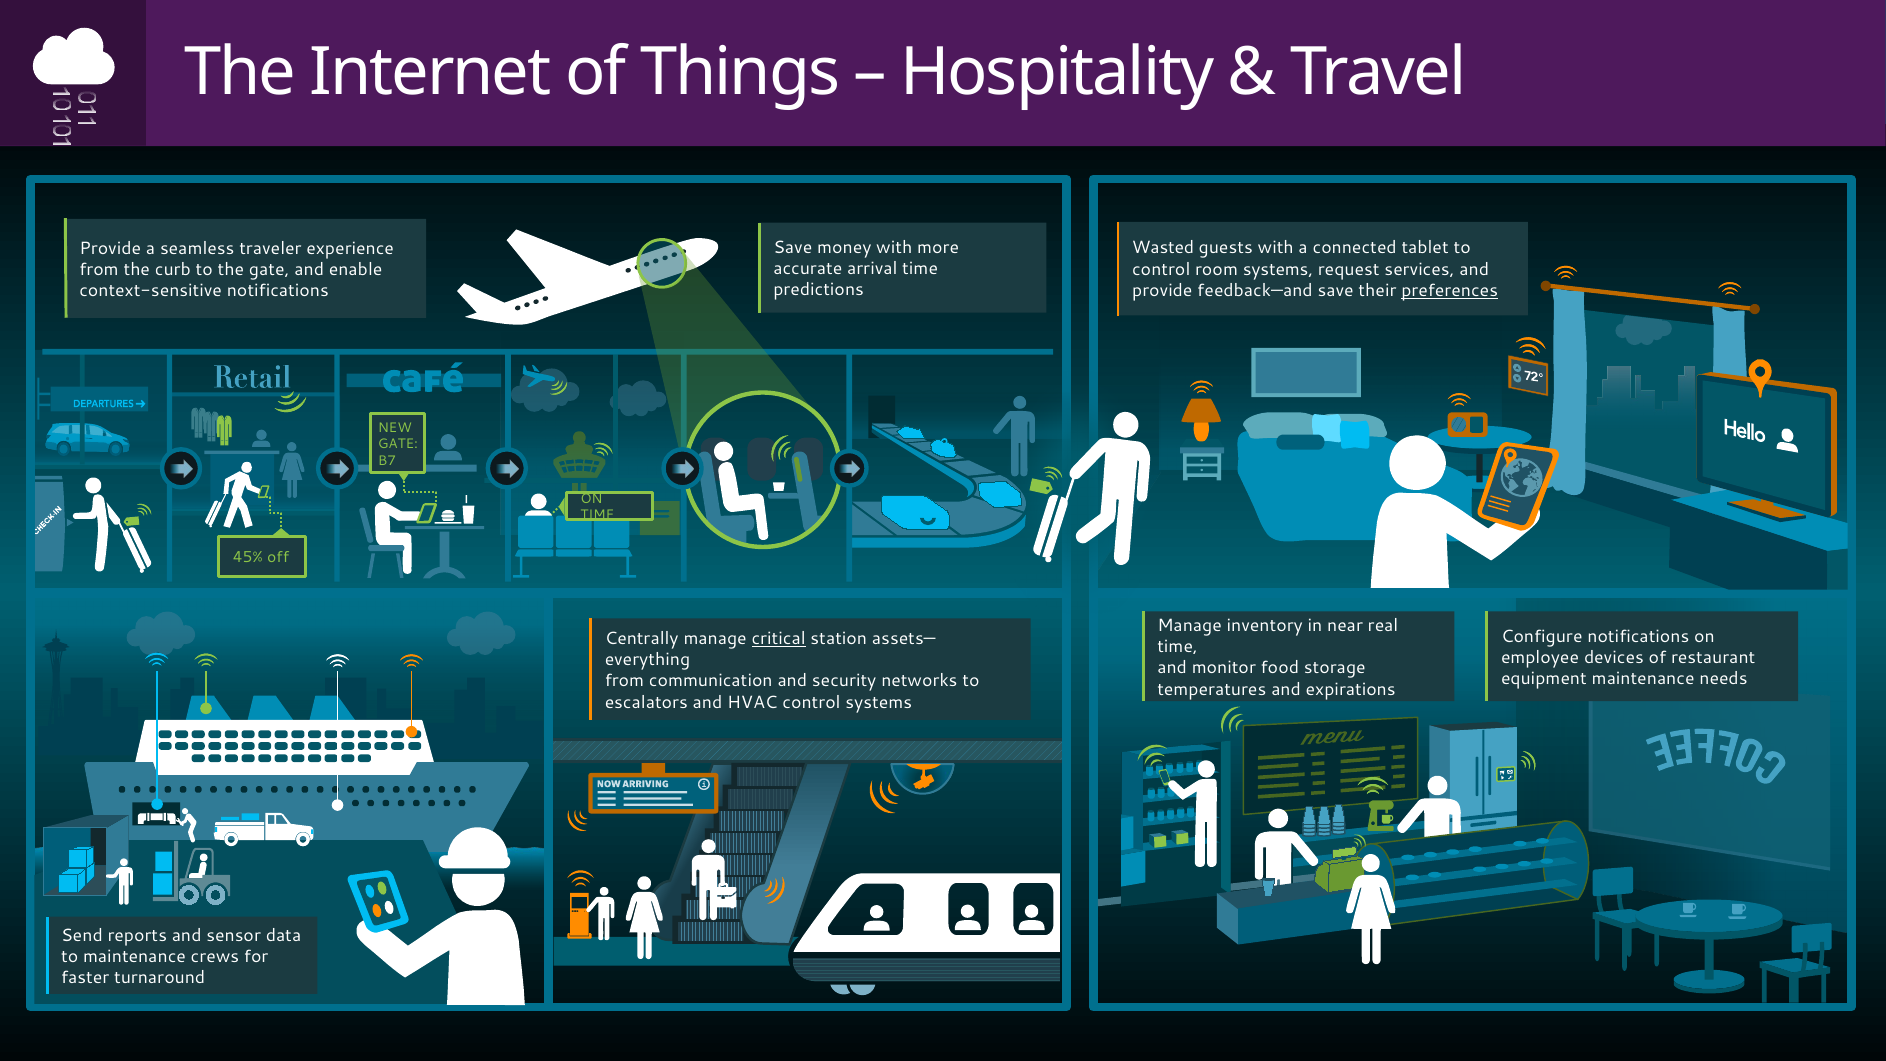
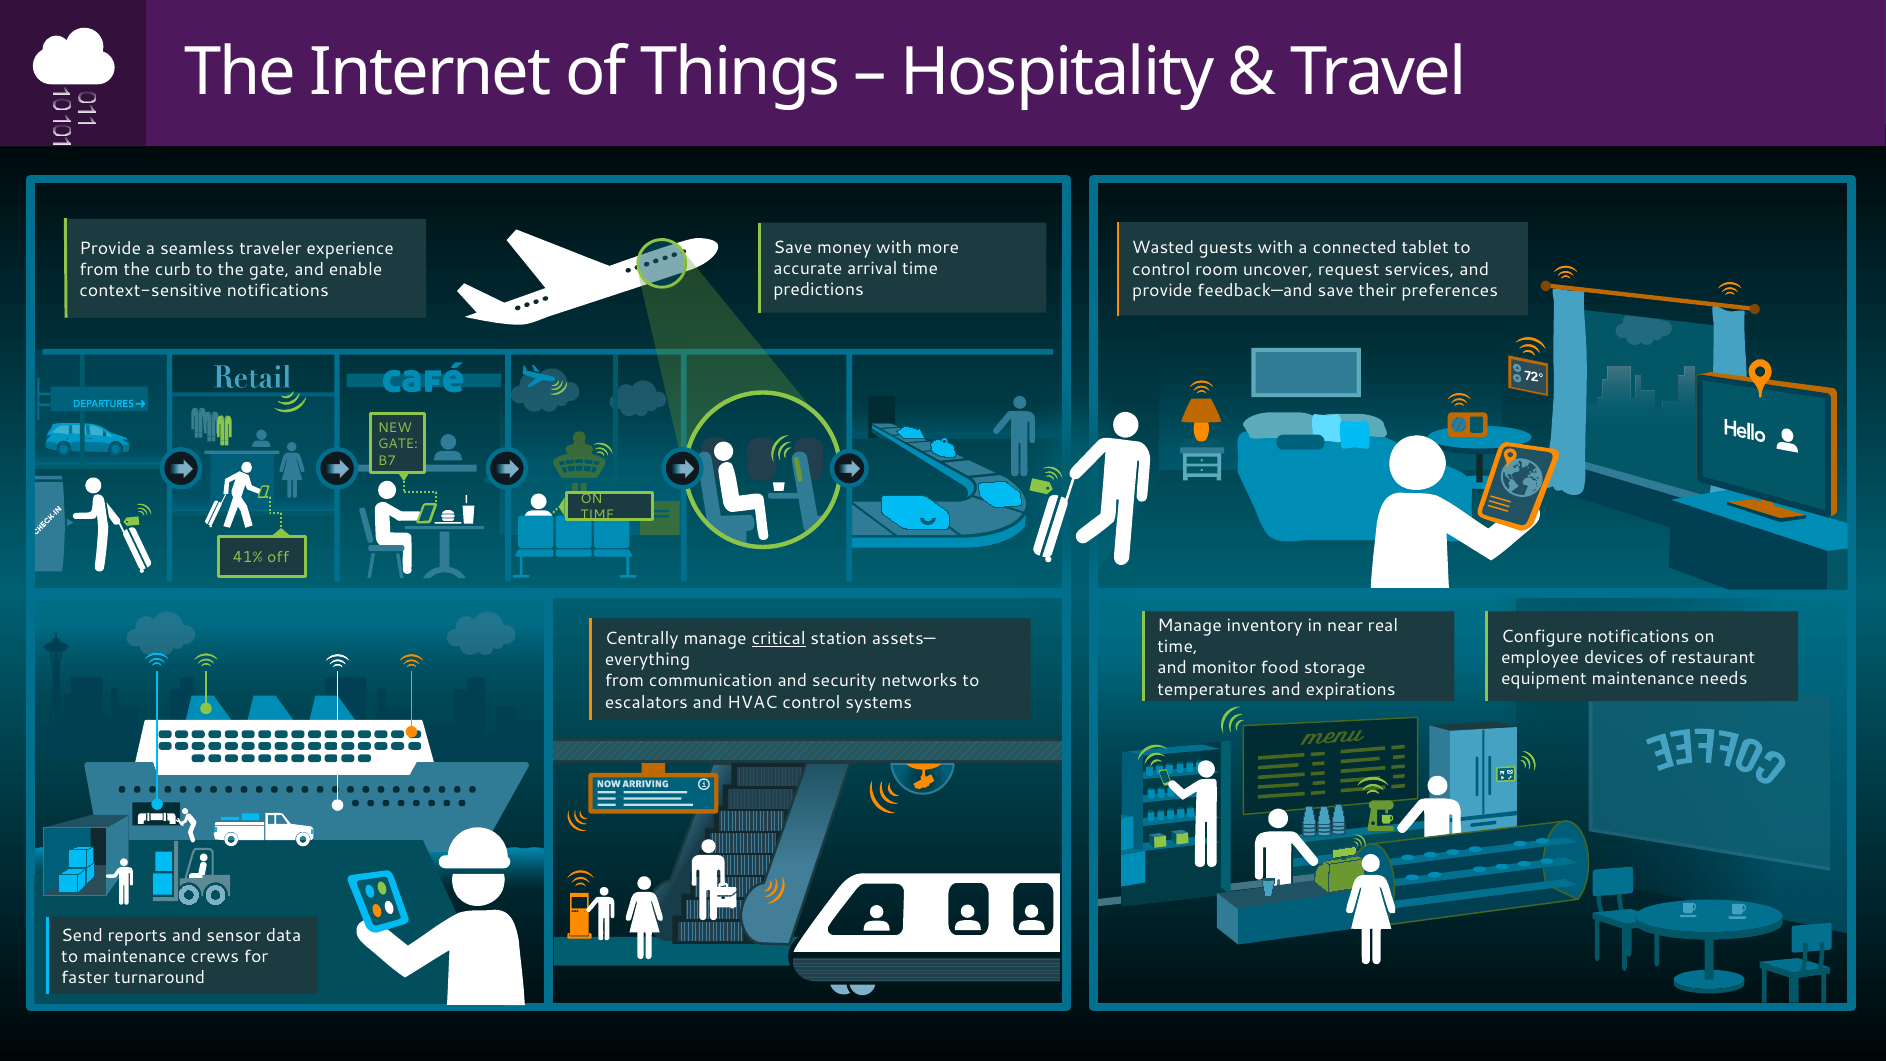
room systems: systems -> uncover (1278, 269)
preferences underline: present -> none (1450, 290)
45%: 45% -> 41% (248, 557)
